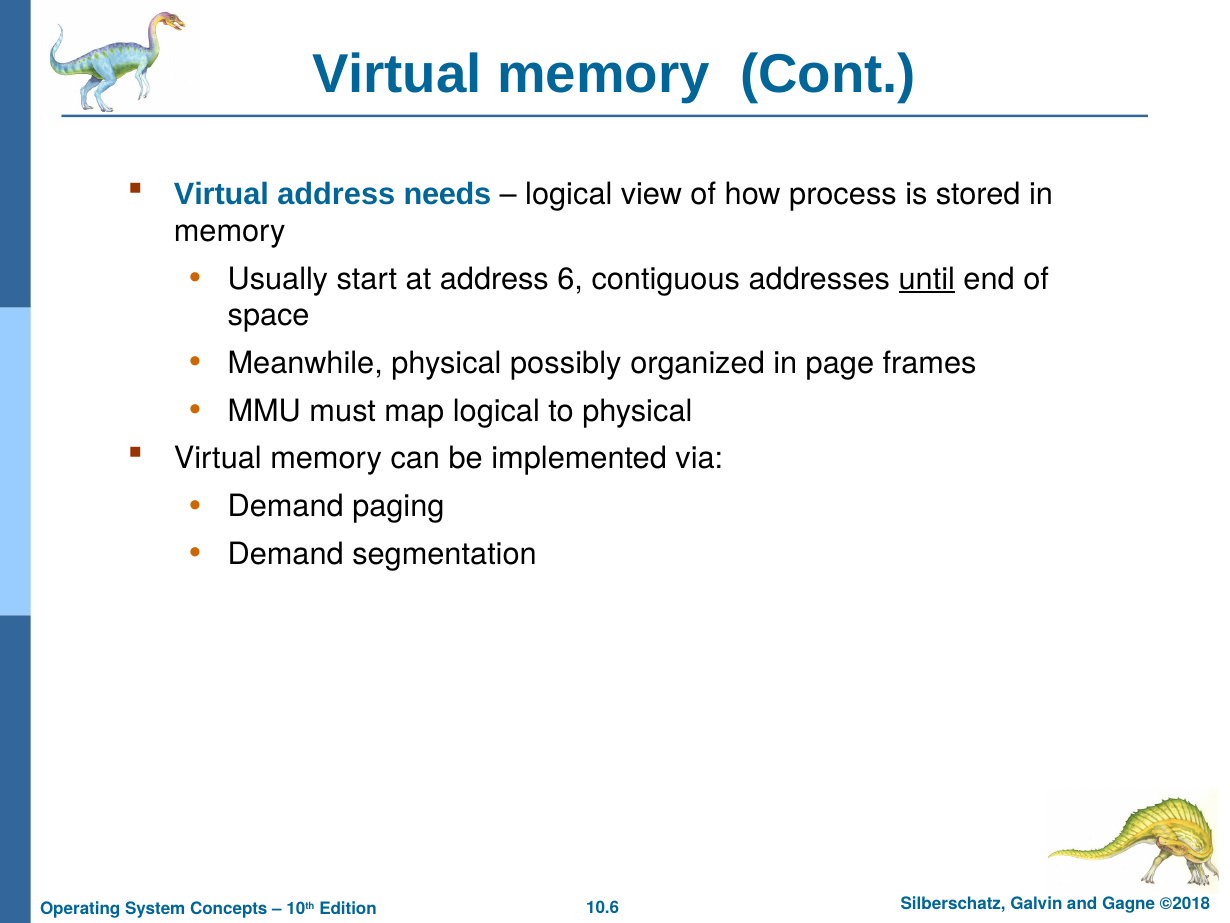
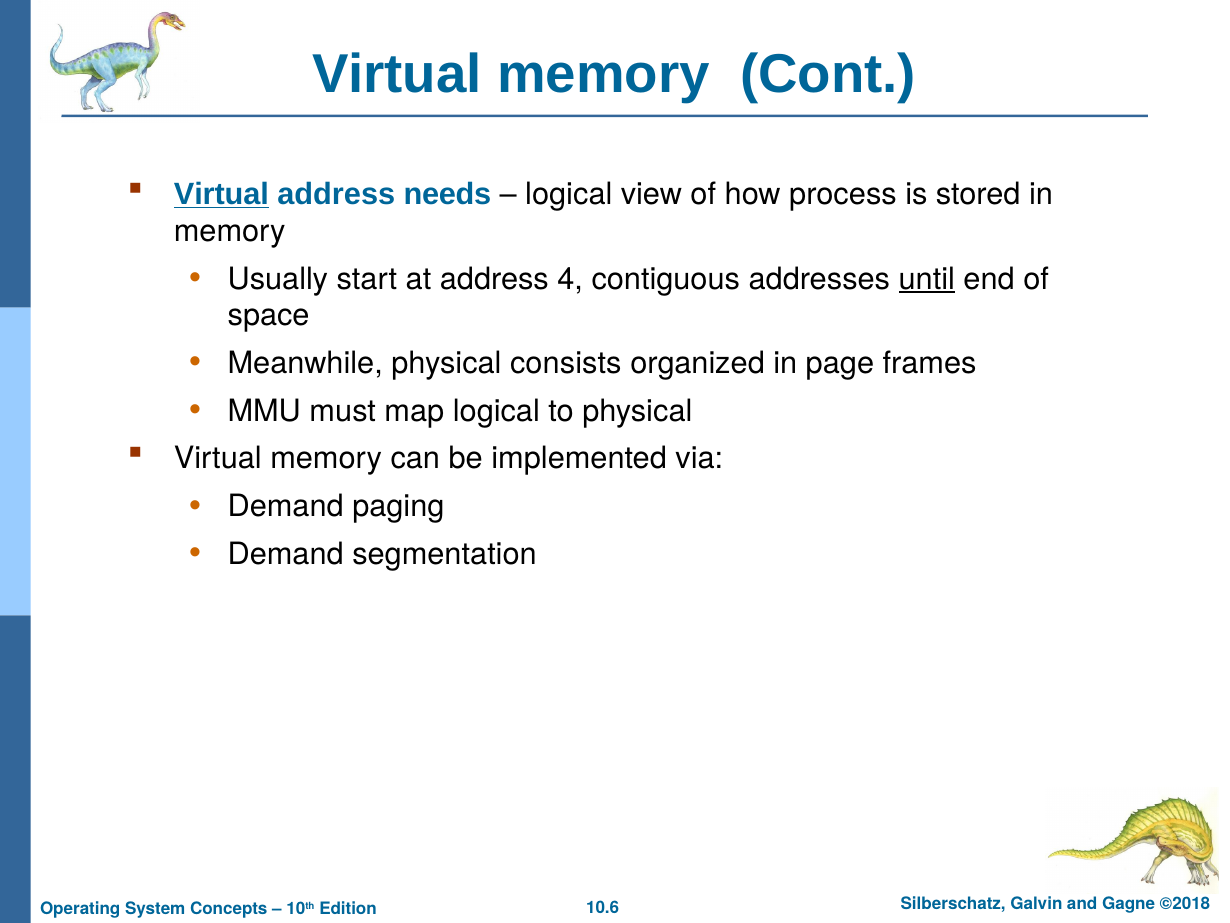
Virtual underline: none -> present (221, 194)
6: 6 -> 4 (570, 279)
possibly: possibly -> consists (566, 363)
